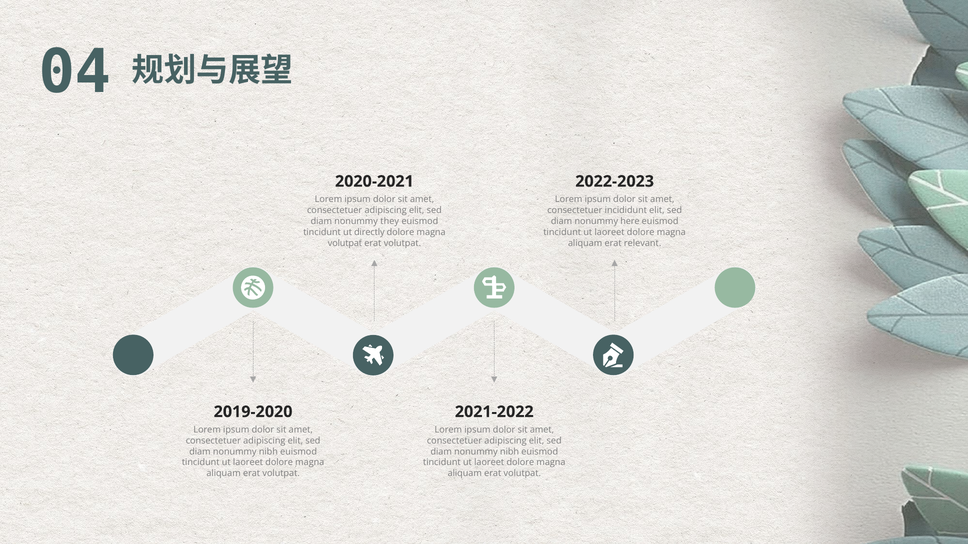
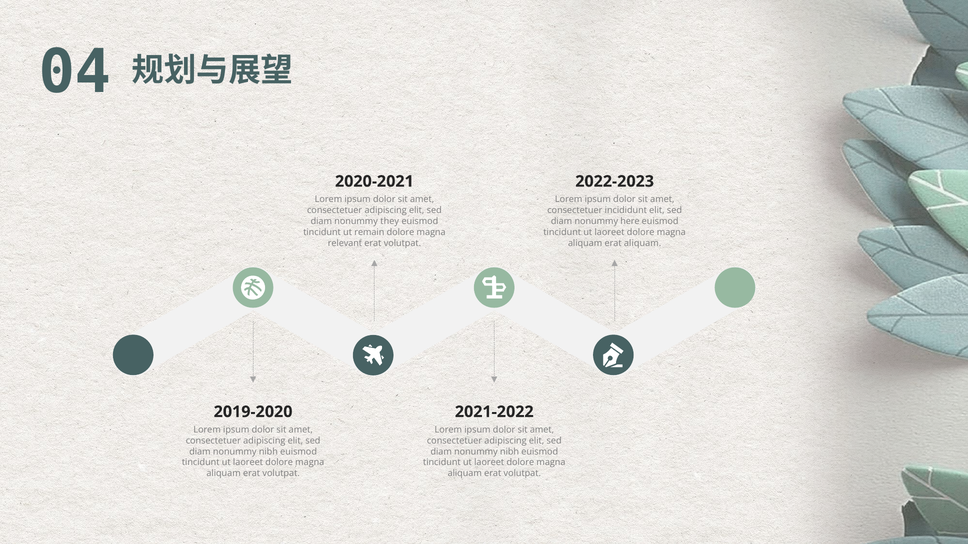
directly: directly -> remain (369, 232)
volutpat: volutpat -> relevant (345, 243)
erat relevant: relevant -> aliquam (643, 243)
